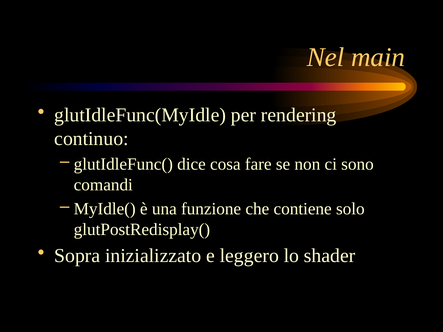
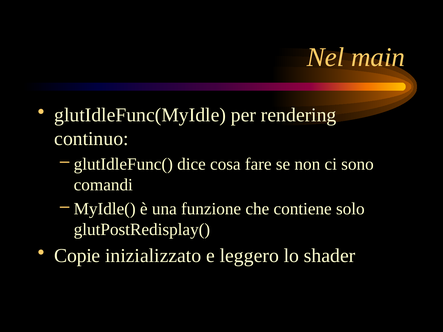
Sopra: Sopra -> Copie (77, 256)
